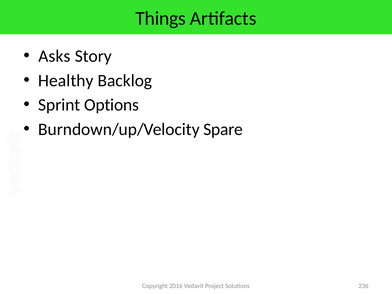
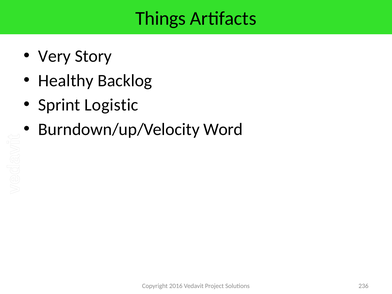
Asks: Asks -> Very (55, 56)
Options: Options -> Logistic (111, 105)
Spare: Spare -> Word (223, 129)
